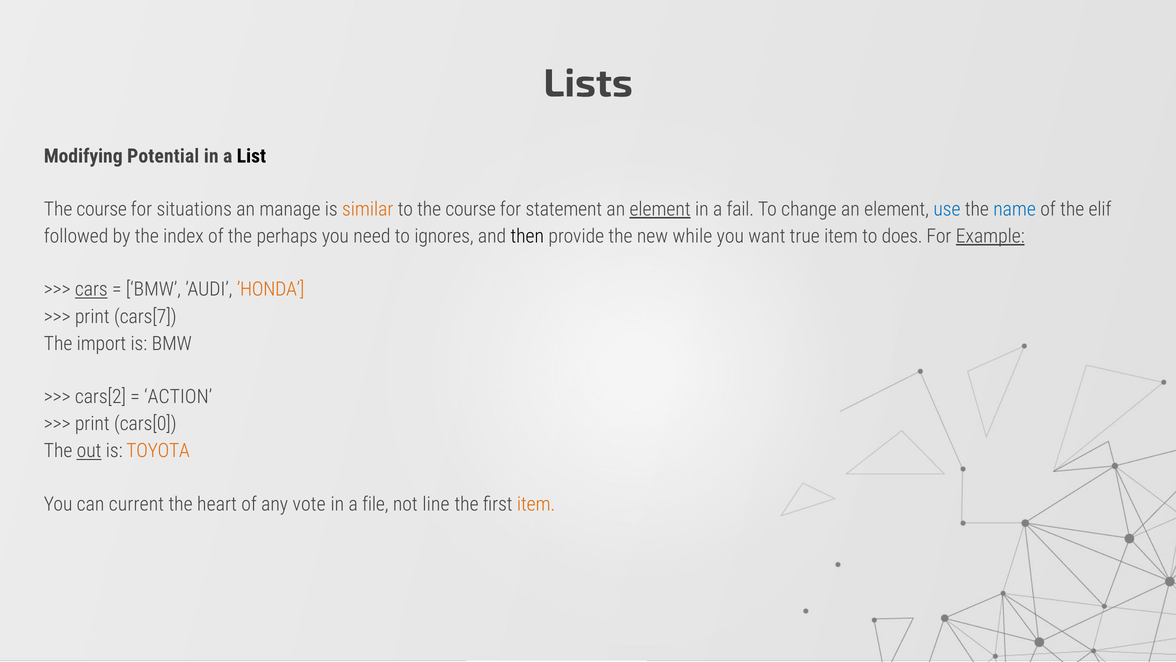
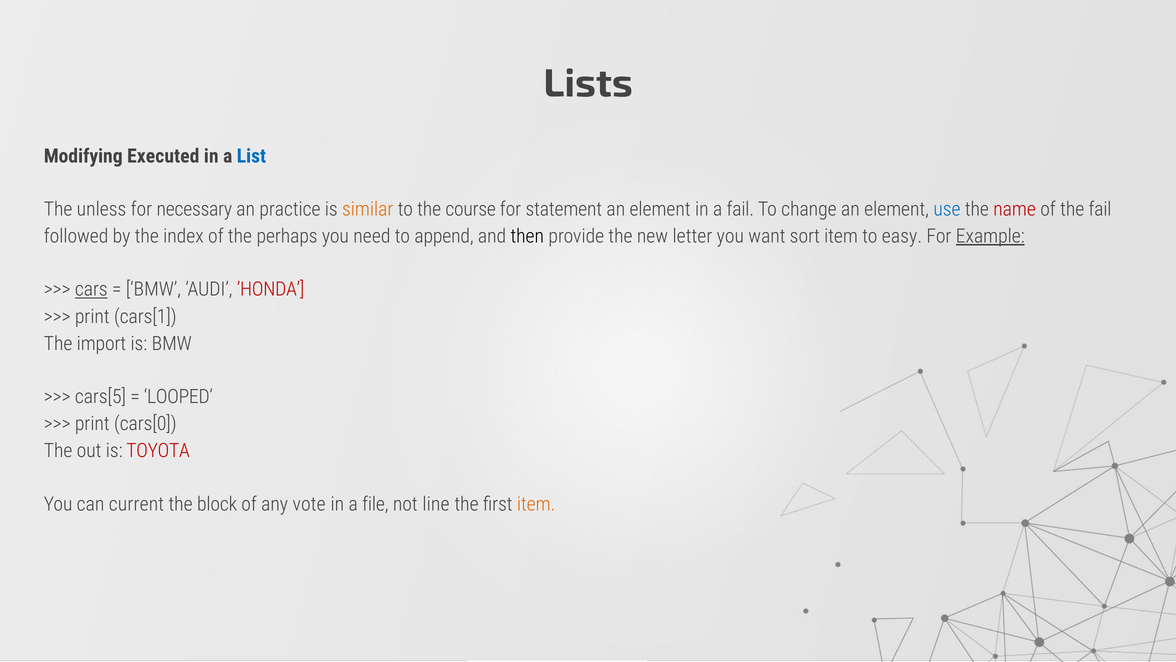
Potential: Potential -> Executed (163, 156)
List colour: black -> blue (251, 156)
course: course -> unless (102, 209)
situations: situations -> necessary (194, 209)
manage: manage -> practice (290, 209)
element underline: present -> none (660, 209)
name colour: blue -> red (1015, 209)
the elif: elif -> fail (1100, 209)
ignores: ignores -> append (444, 236)
while: while -> letter (692, 236)
true: true -> sort (805, 236)
does: does -> easy (902, 236)
’HONDA colour: orange -> red (271, 289)
cars[7: cars[7 -> cars[1 (145, 316)
cars[2: cars[2 -> cars[5 (100, 397)
ACTION: ACTION -> LOOPED (178, 397)
out underline: present -> none (89, 451)
TOYOTA colour: orange -> red (158, 451)
heart: heart -> block (217, 504)
